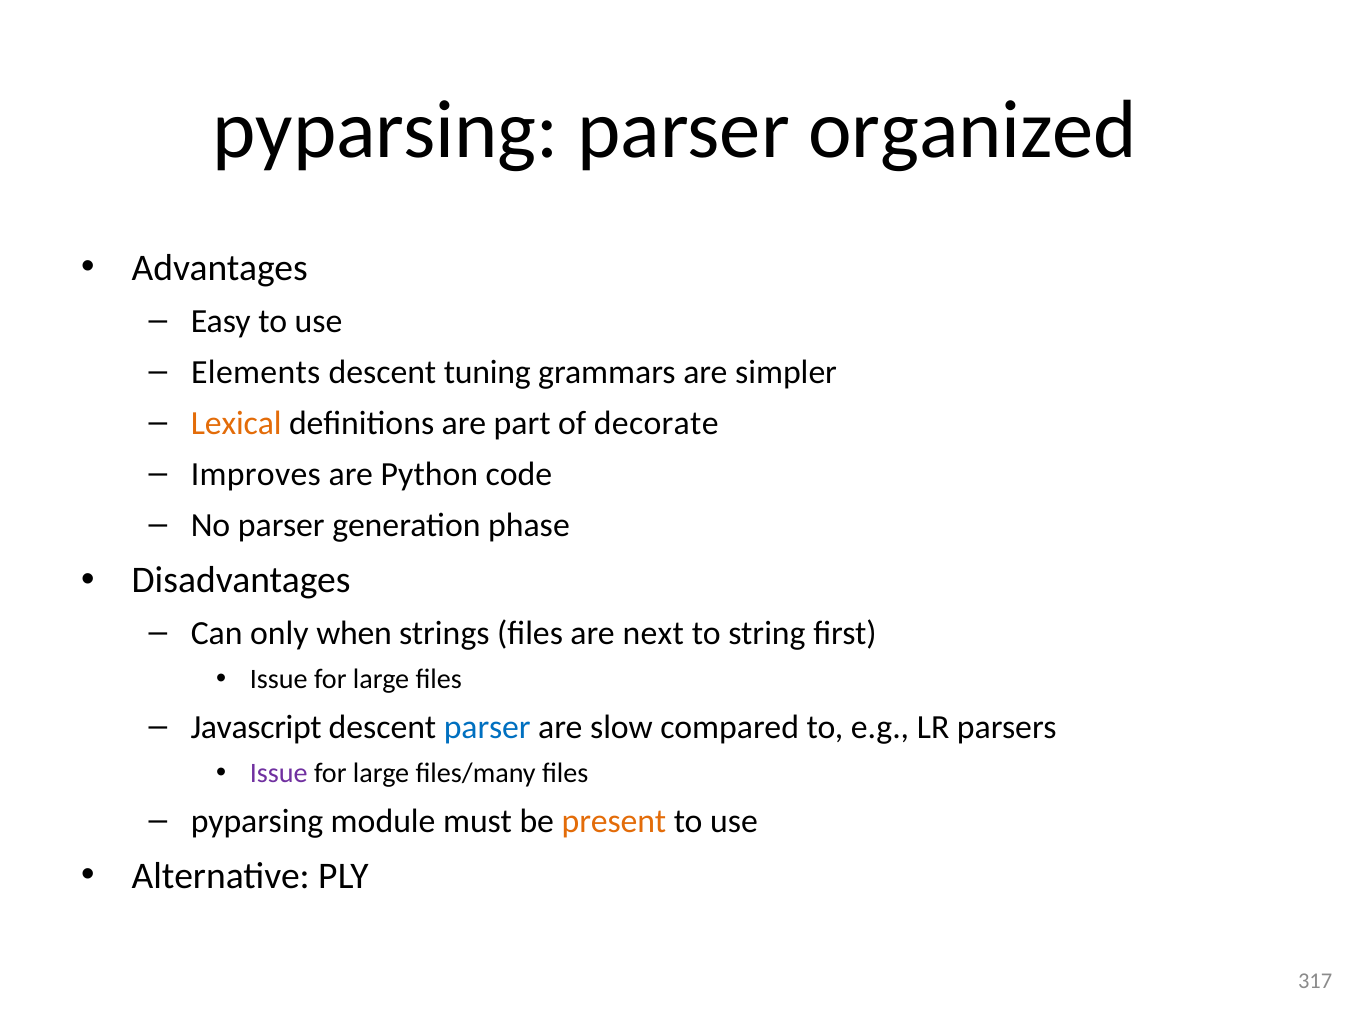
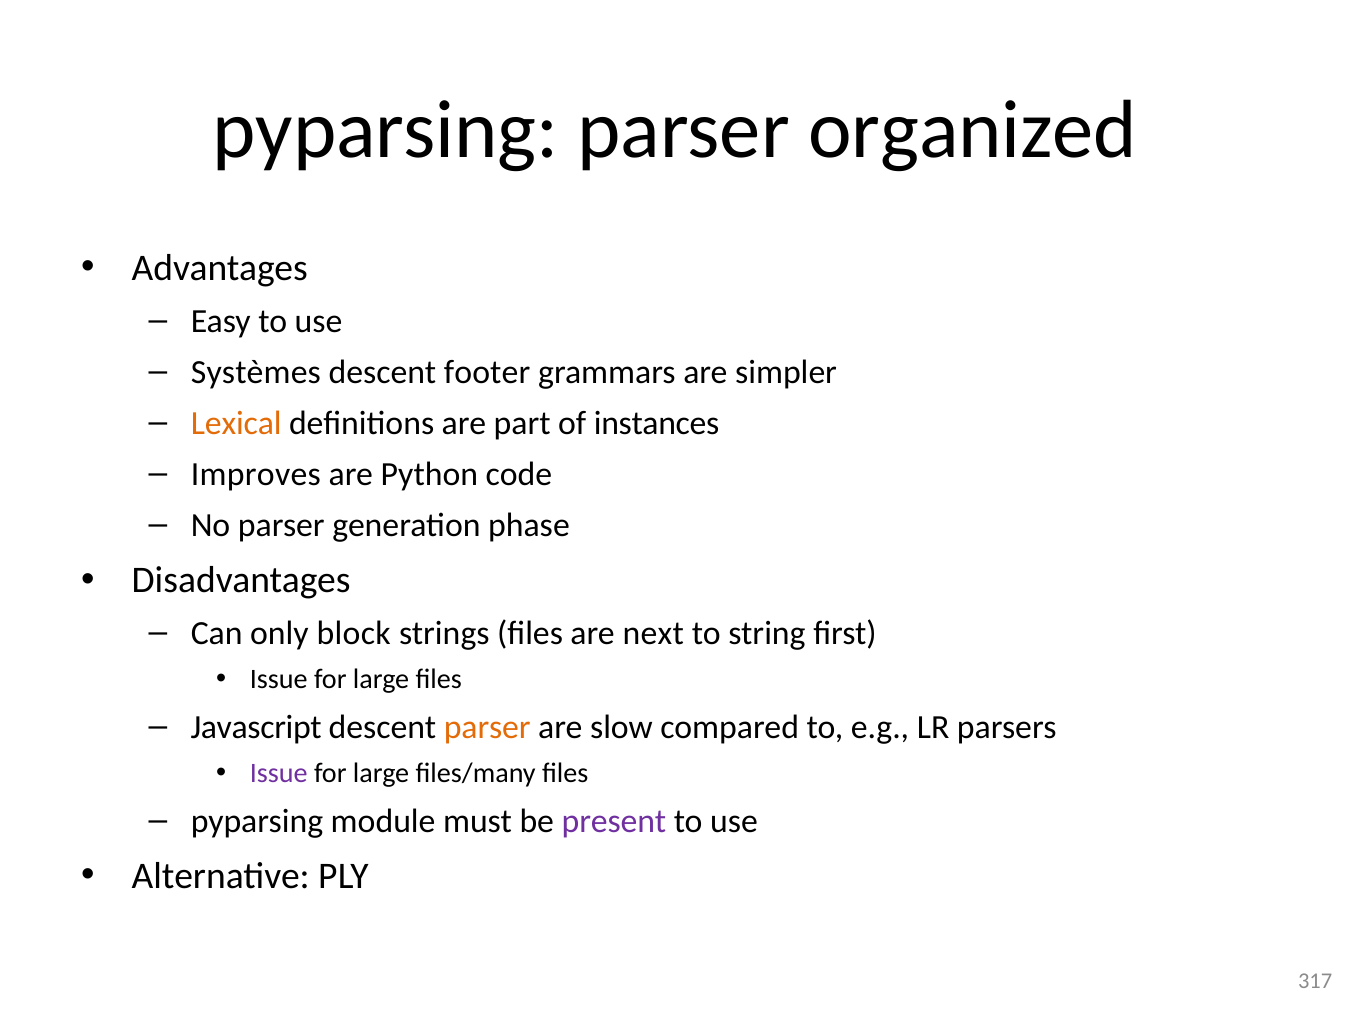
Elements: Elements -> Systèmes (256, 372)
tuning: tuning -> footer (487, 372)
decorate: decorate -> instances (657, 424)
when: when -> block (354, 634)
parser colour: blue -> orange (487, 728)
present colour: orange -> purple (614, 821)
